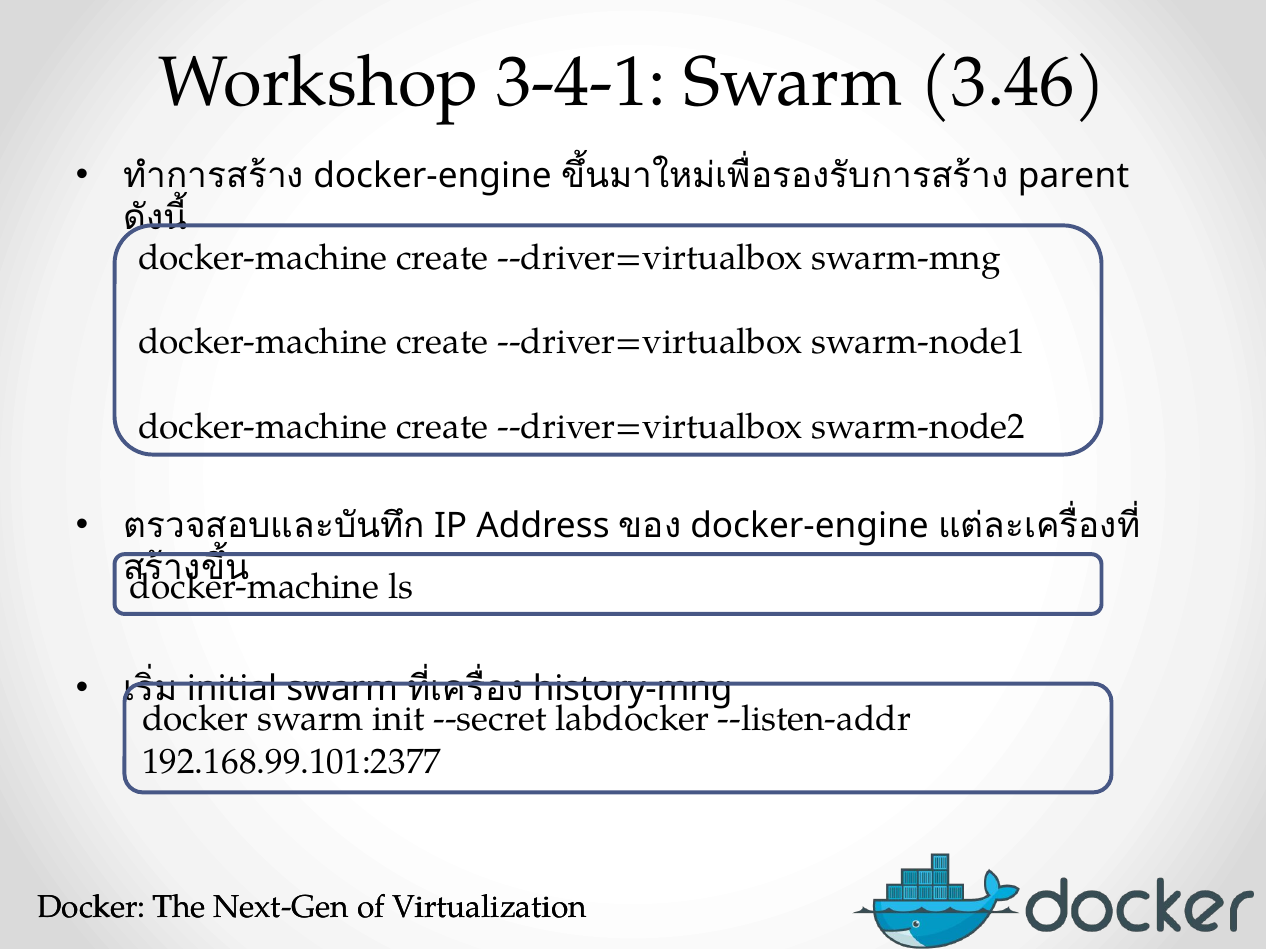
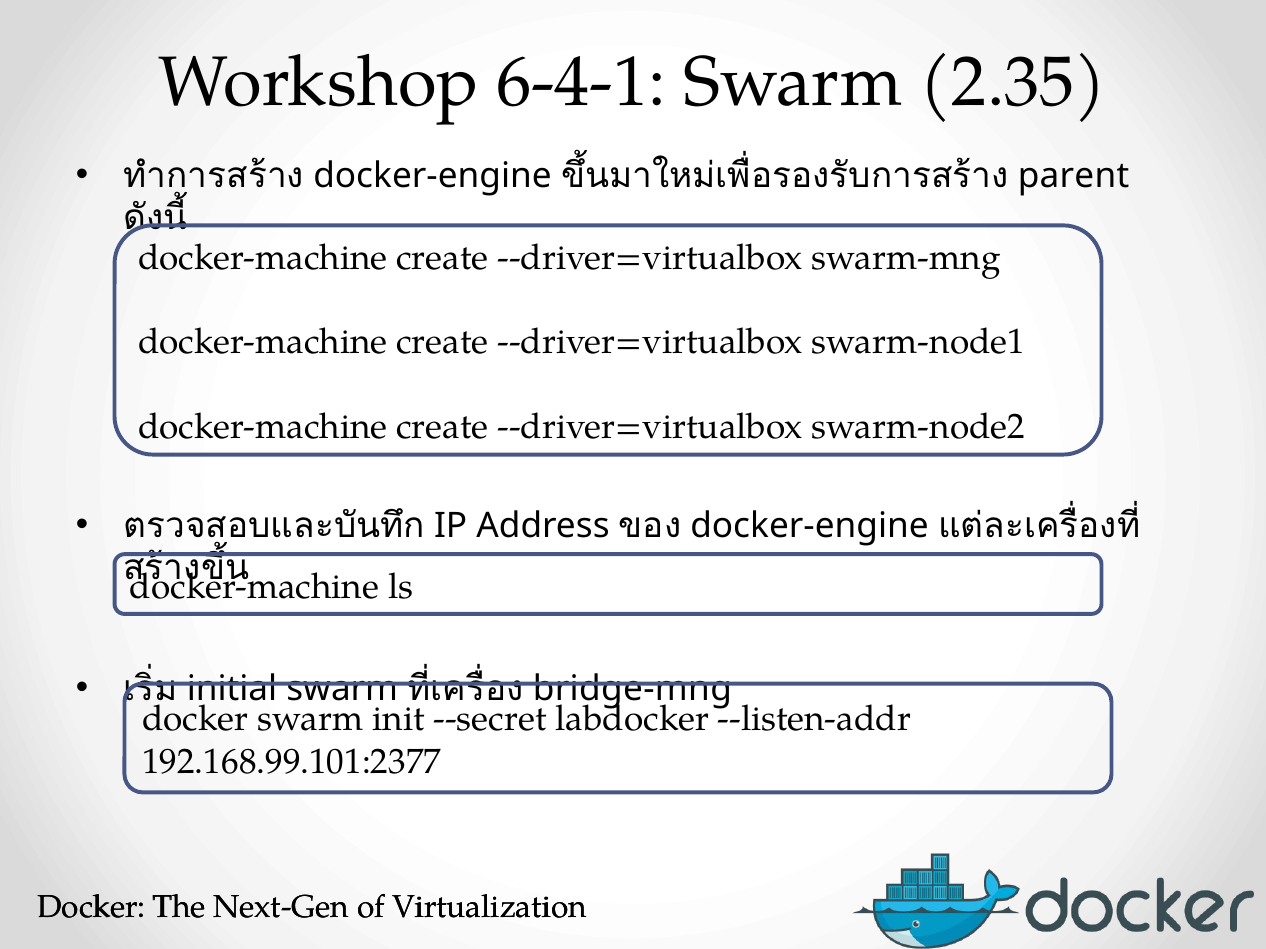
3-4-1: 3-4-1 -> 6-4-1 (581, 82)
3.46: 3.46 -> 2.35 (1013, 82)
history-mng: history-mng -> bridge-mng (632, 689)
